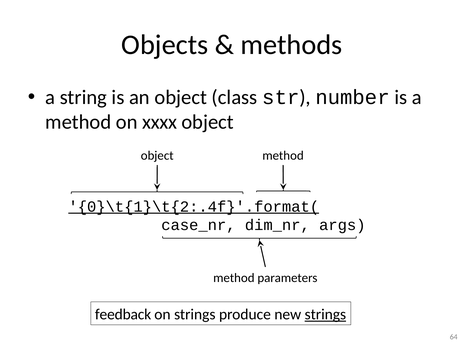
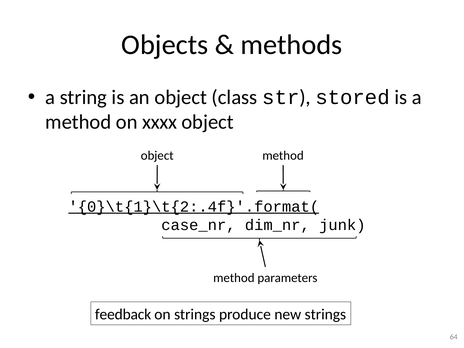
number: number -> stored (353, 97)
args: args -> junk (342, 225)
strings underline: present -> none (325, 315)
